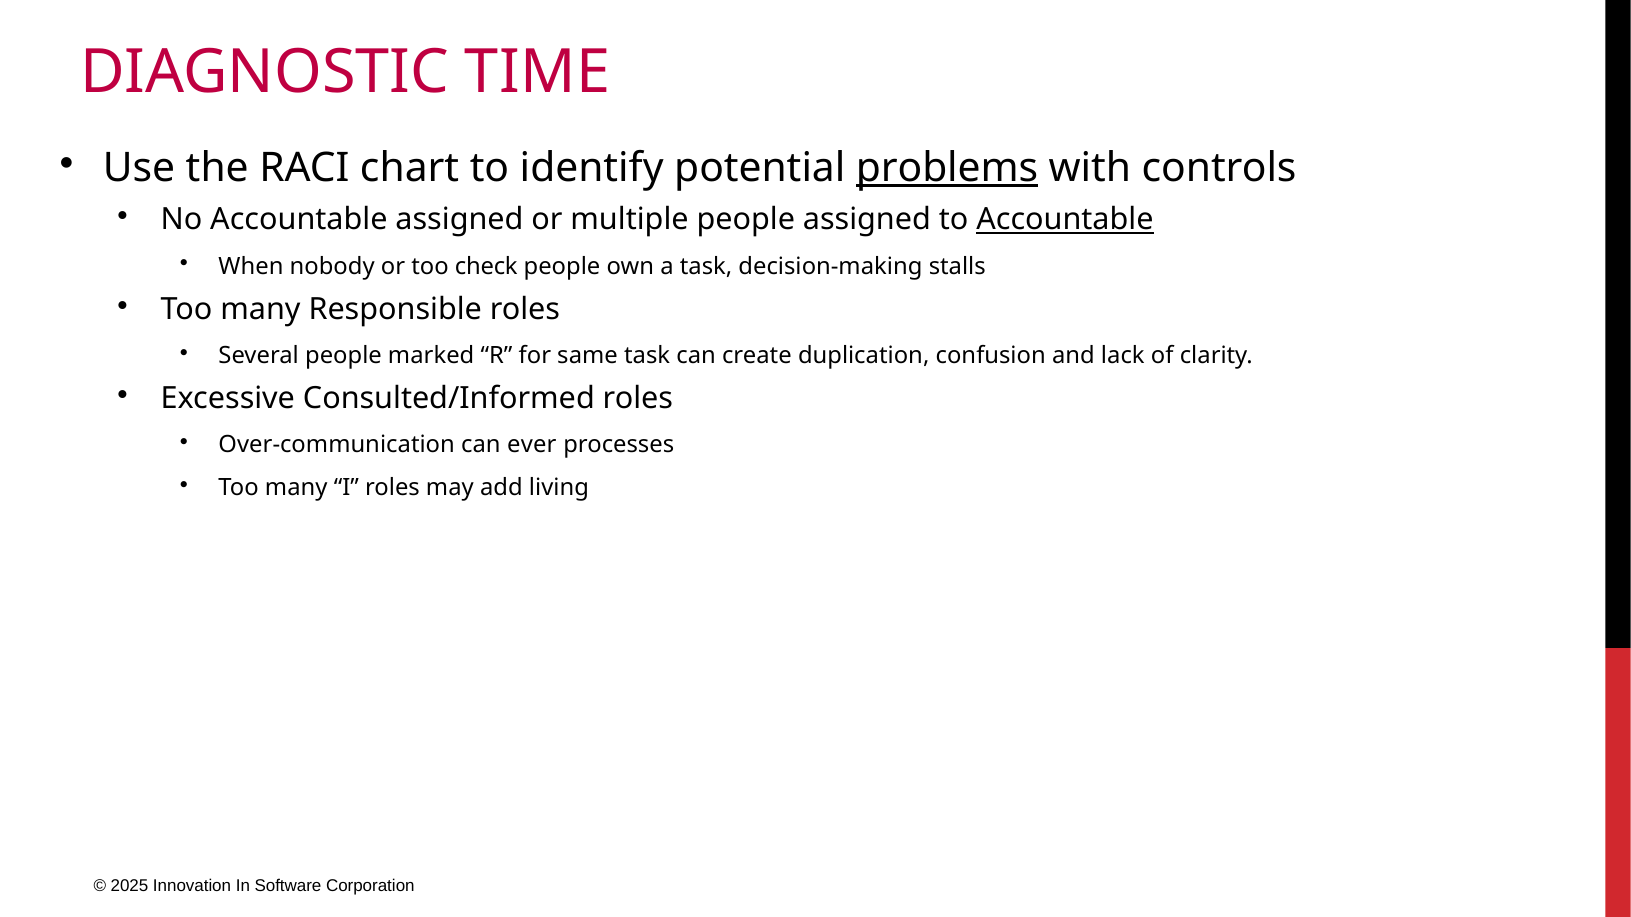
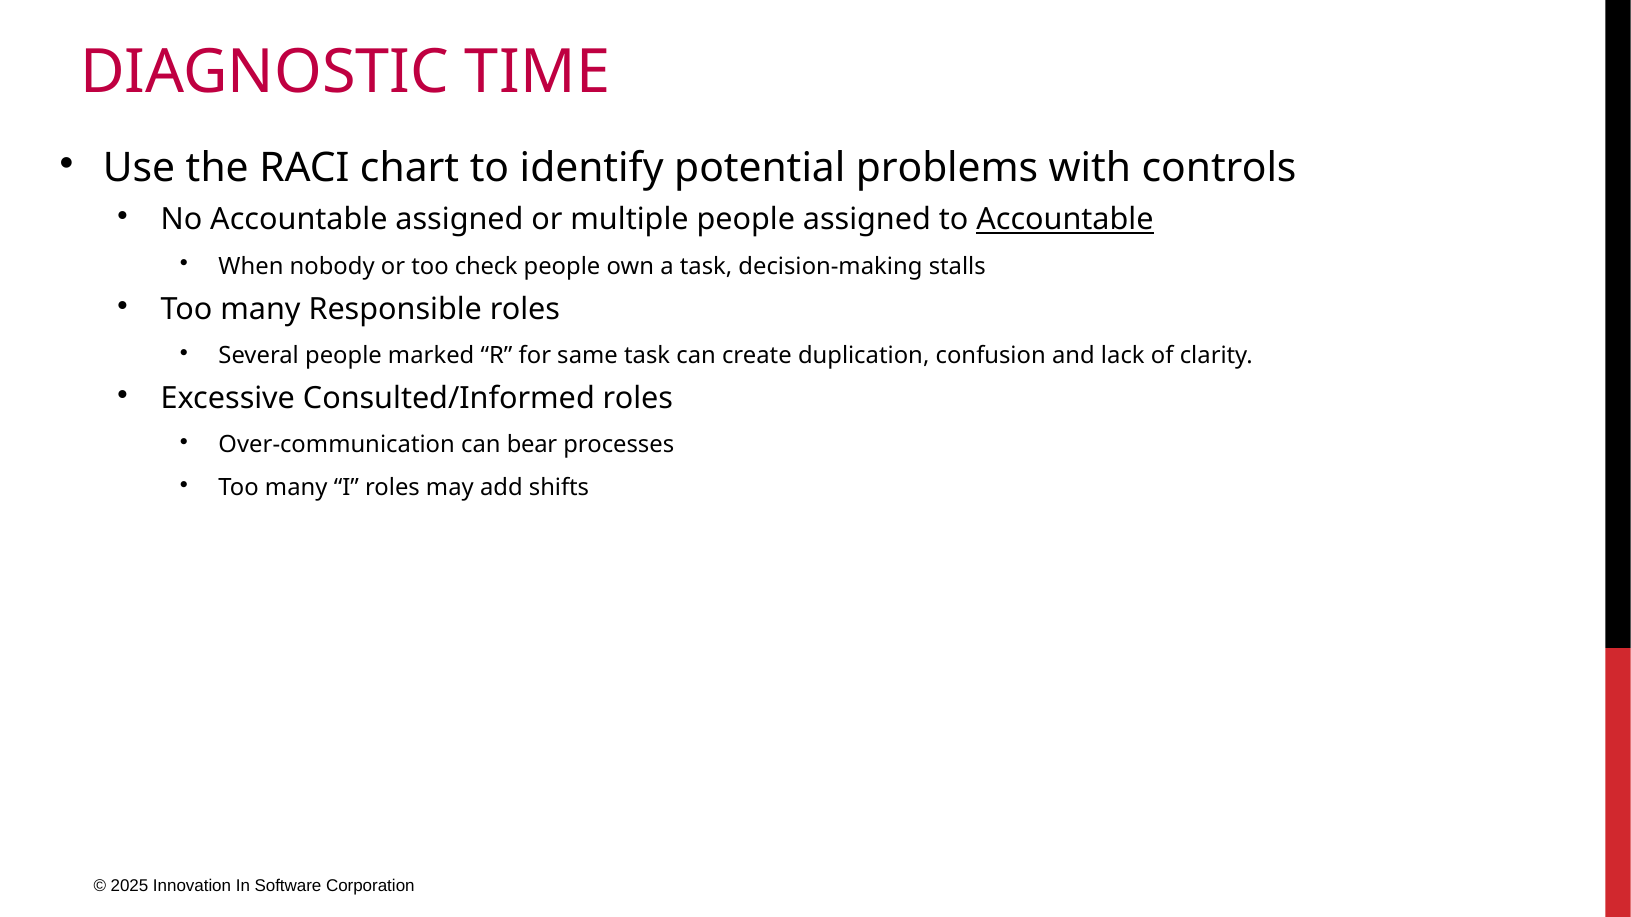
problems underline: present -> none (947, 168)
ever: ever -> bear (532, 445)
living: living -> shifts (559, 488)
